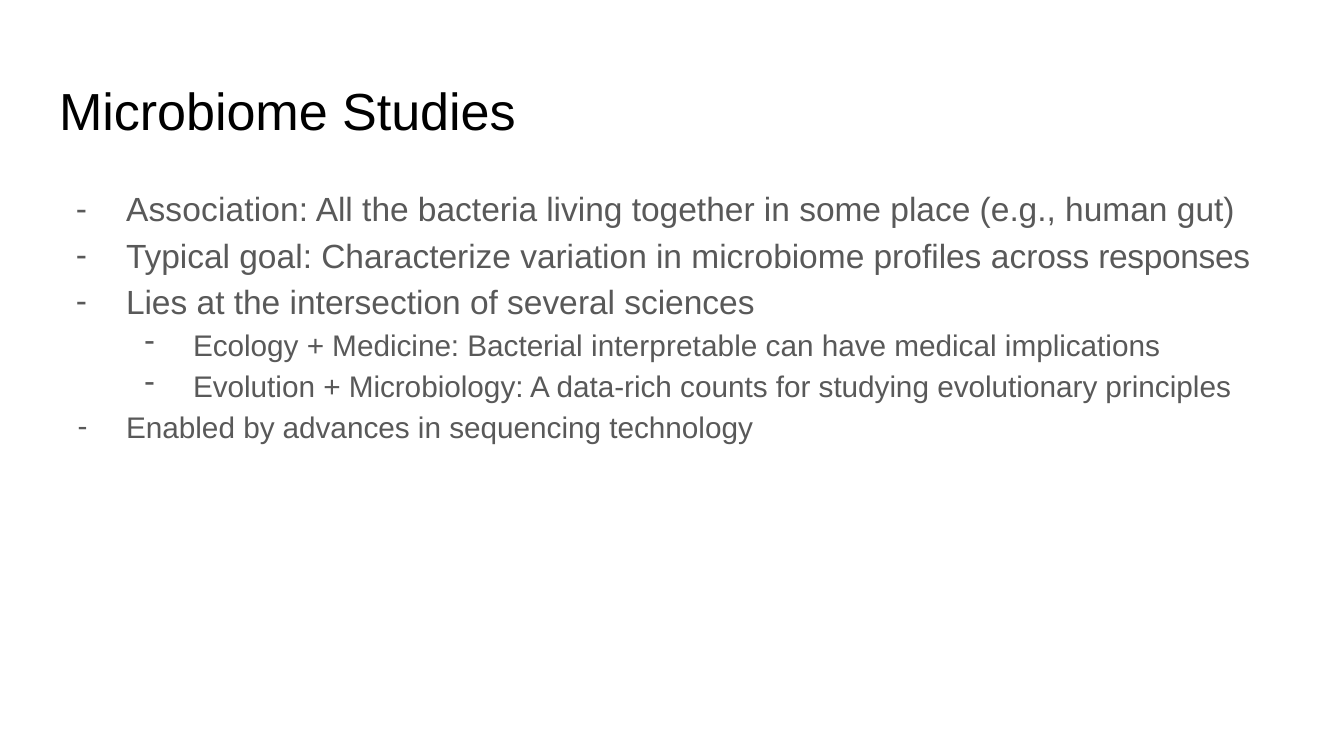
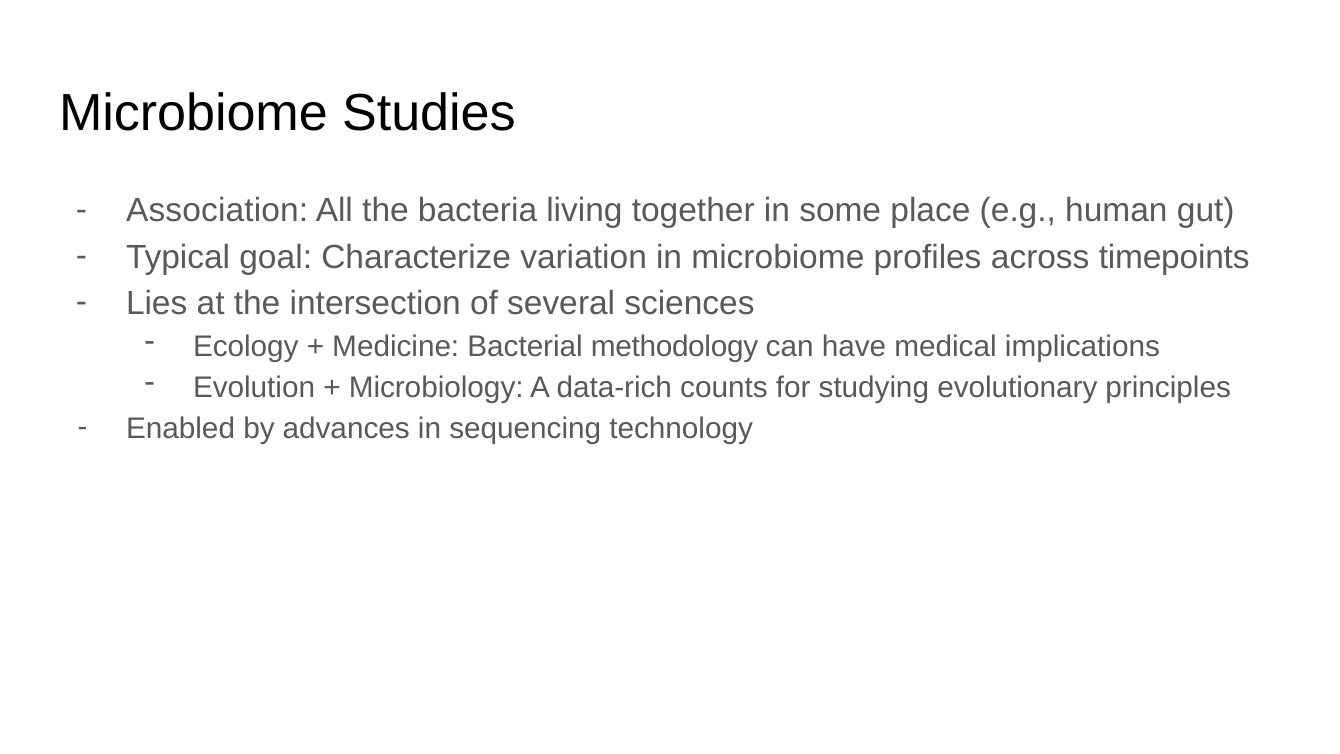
responses: responses -> timepoints (1174, 257)
interpretable: interpretable -> methodology (674, 346)
